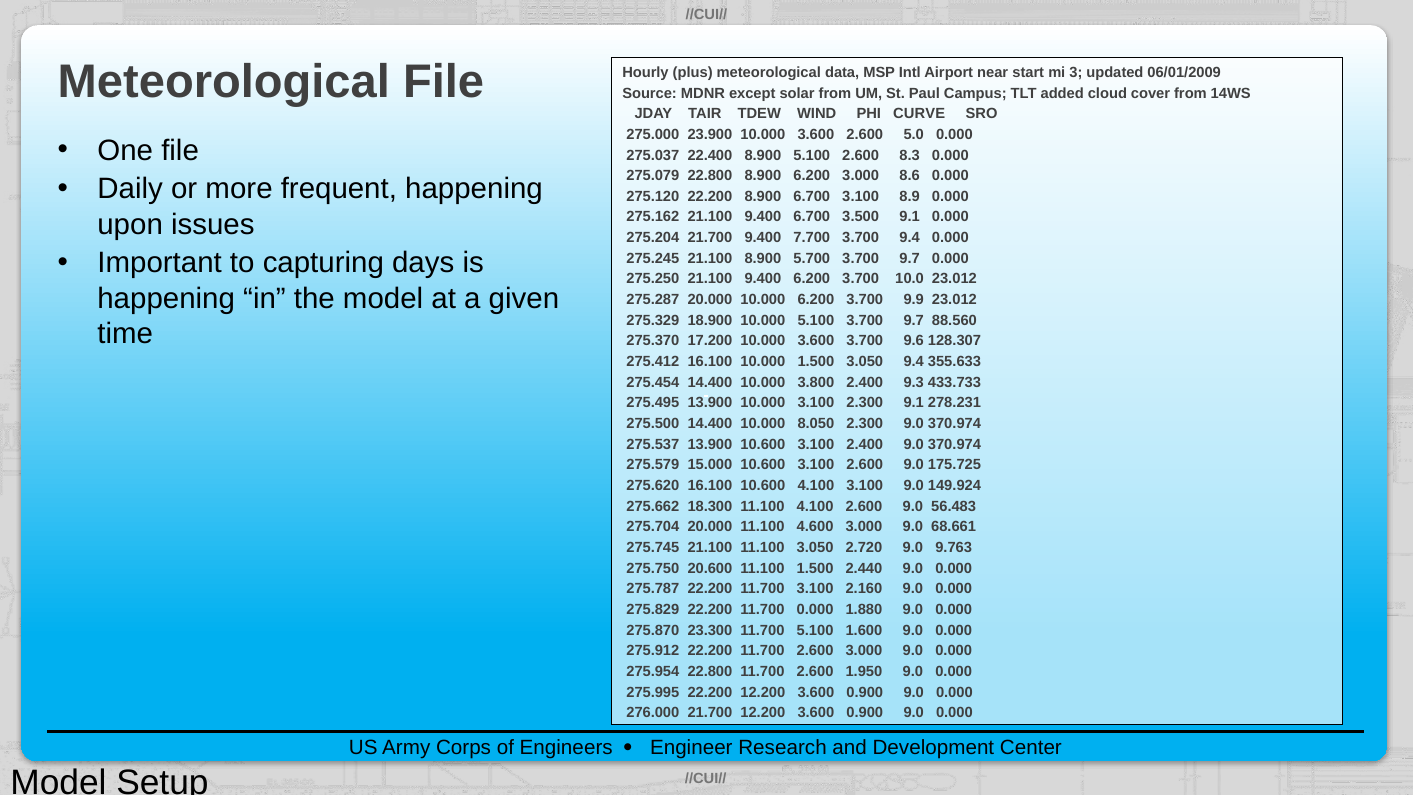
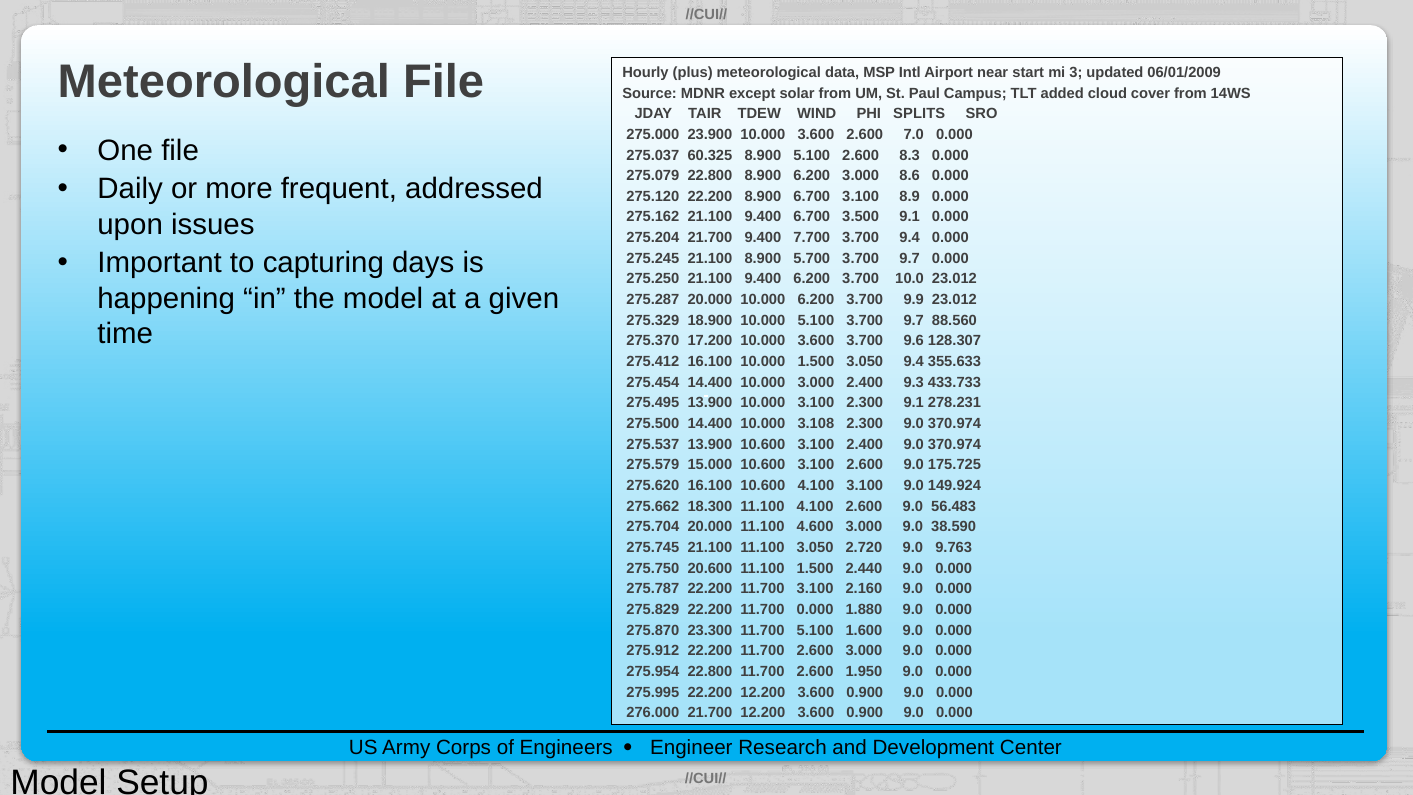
CURVE: CURVE -> SPLITS (919, 114)
5.0: 5.0 -> 7.0 (914, 134)
22.400: 22.400 -> 60.325 (710, 155)
frequent happening: happening -> addressed (474, 189)
10.000 3.800: 3.800 -> 3.000 (816, 382)
8.050: 8.050 -> 3.108 (816, 424)
68.661: 68.661 -> 38.590 (954, 527)
